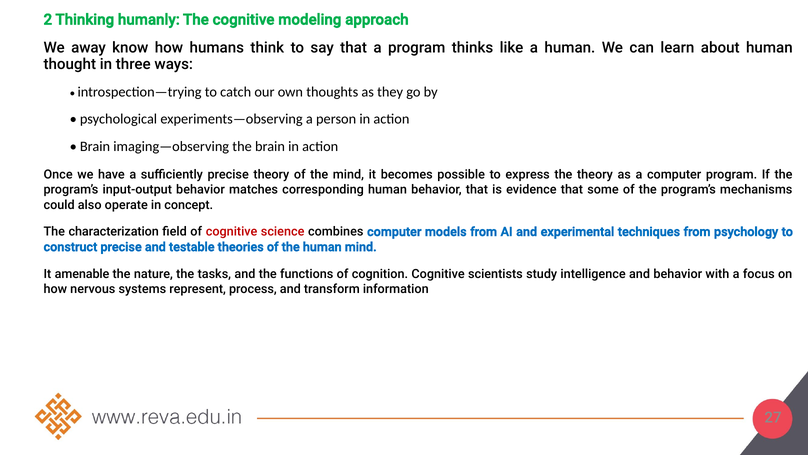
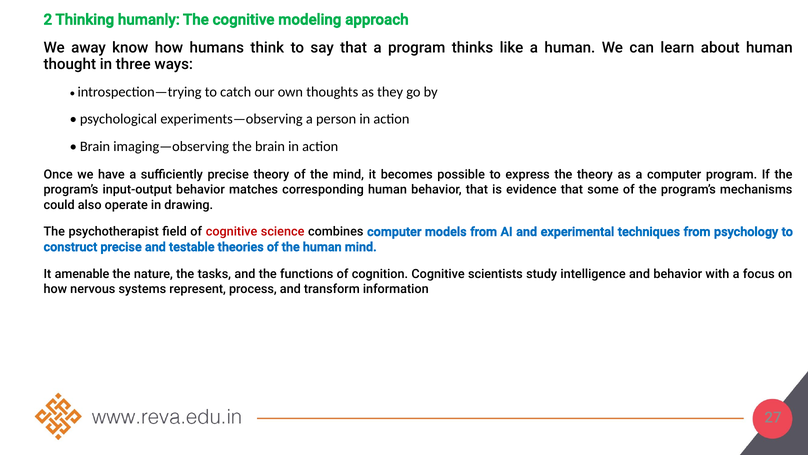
concept: concept -> drawing (189, 205)
characterization: characterization -> psychotherapist (114, 232)
